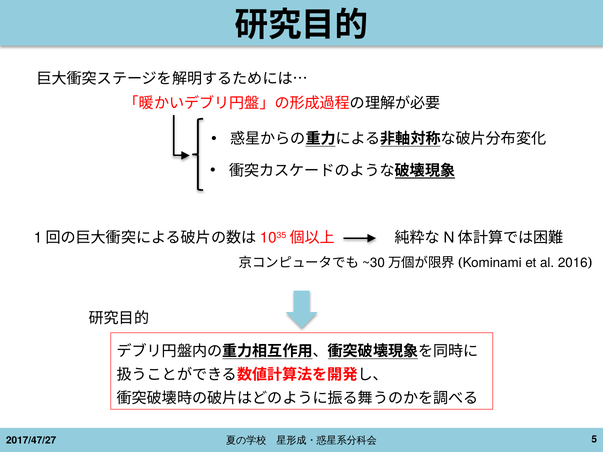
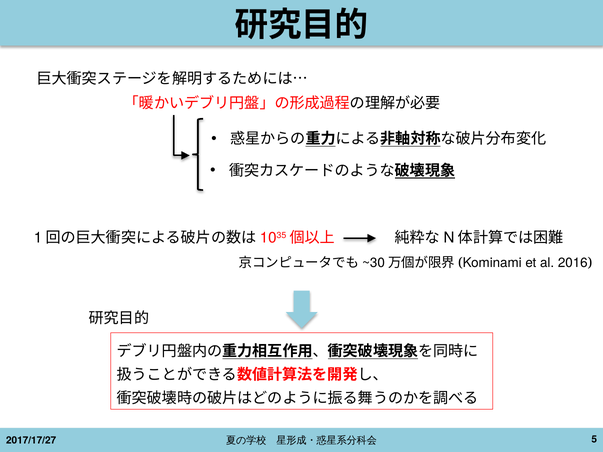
2017/47/27: 2017/47/27 -> 2017/17/27 (31, 441)
